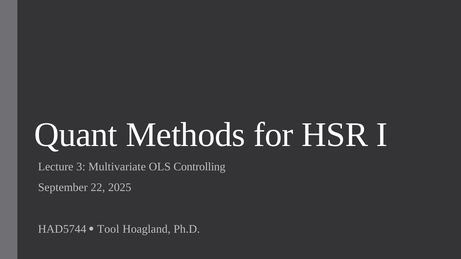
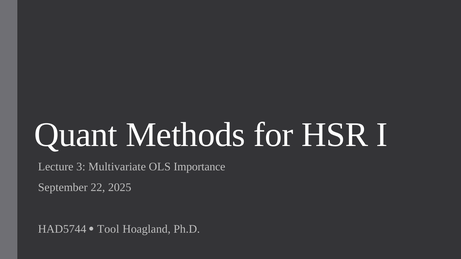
Controlling: Controlling -> Importance (199, 167)
